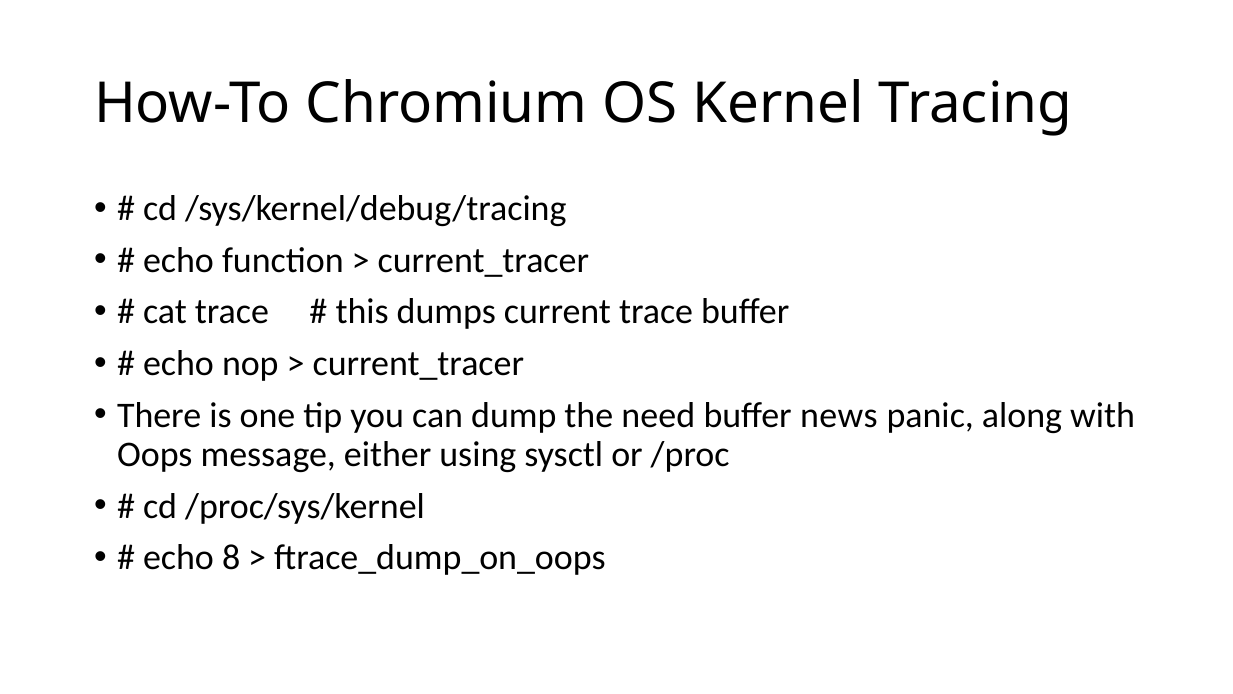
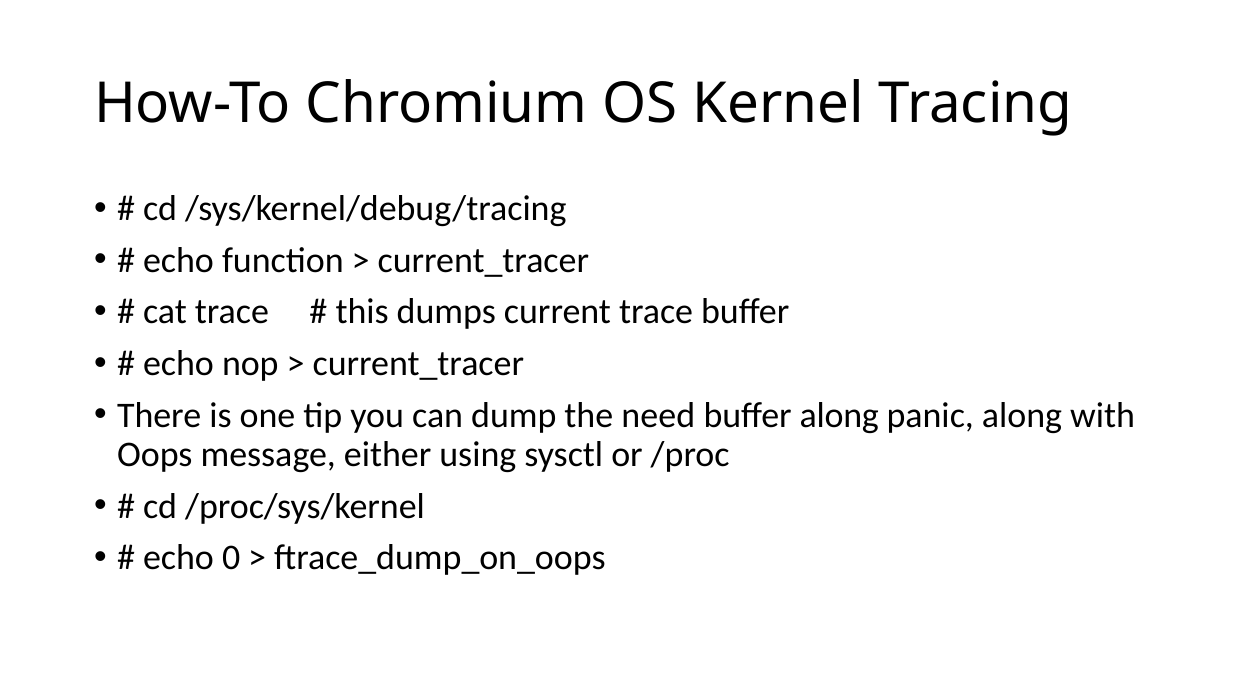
buffer news: news -> along (839, 415)
8: 8 -> 0 (231, 558)
